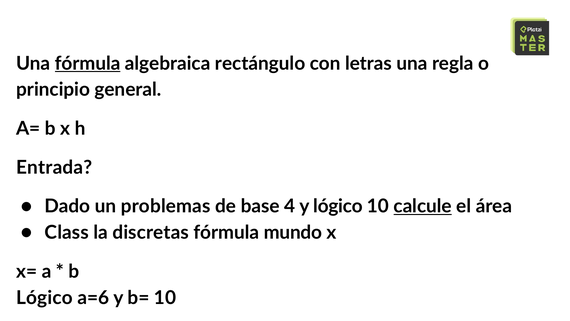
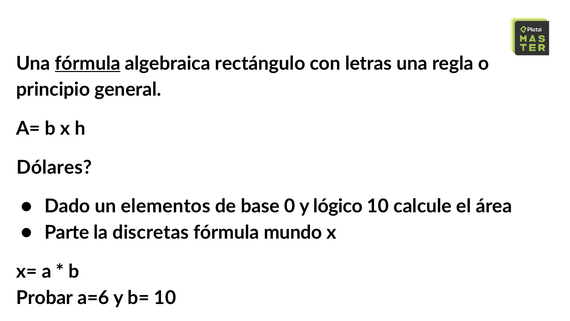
Entrada: Entrada -> Dólares (54, 167)
problemas: problemas -> elementos (166, 206)
4: 4 -> 0 (290, 206)
calcule underline: present -> none (423, 206)
Class: Class -> Parte (67, 232)
Lógico: Lógico -> Probar (45, 297)
